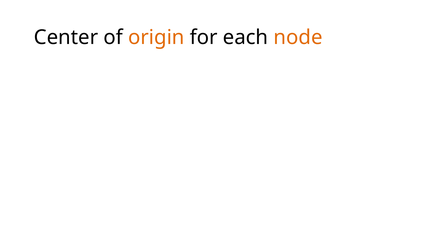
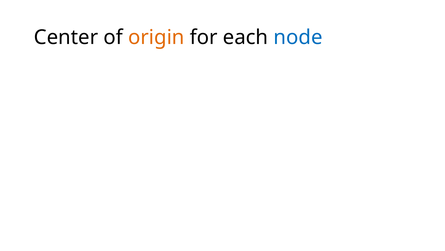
node colour: orange -> blue (298, 37)
